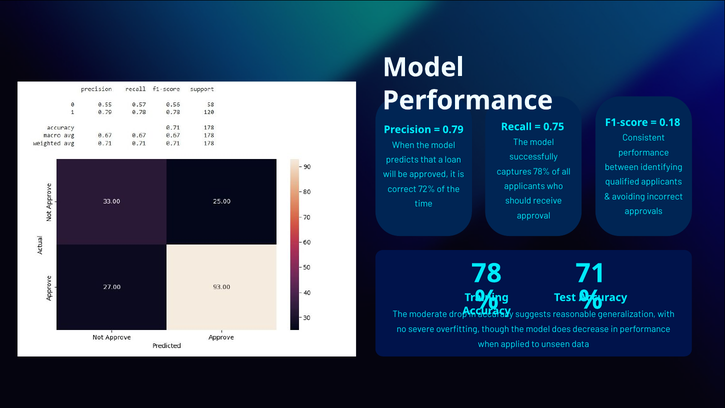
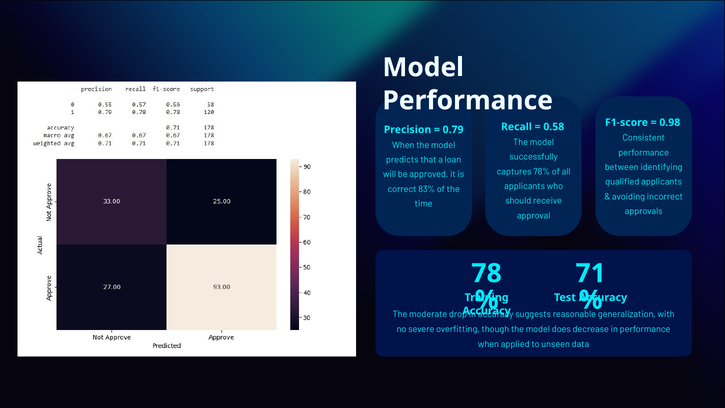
0.18: 0.18 -> 0.98 (670, 122)
0.75: 0.75 -> 0.58 (554, 127)
72%: 72% -> 83% (427, 189)
